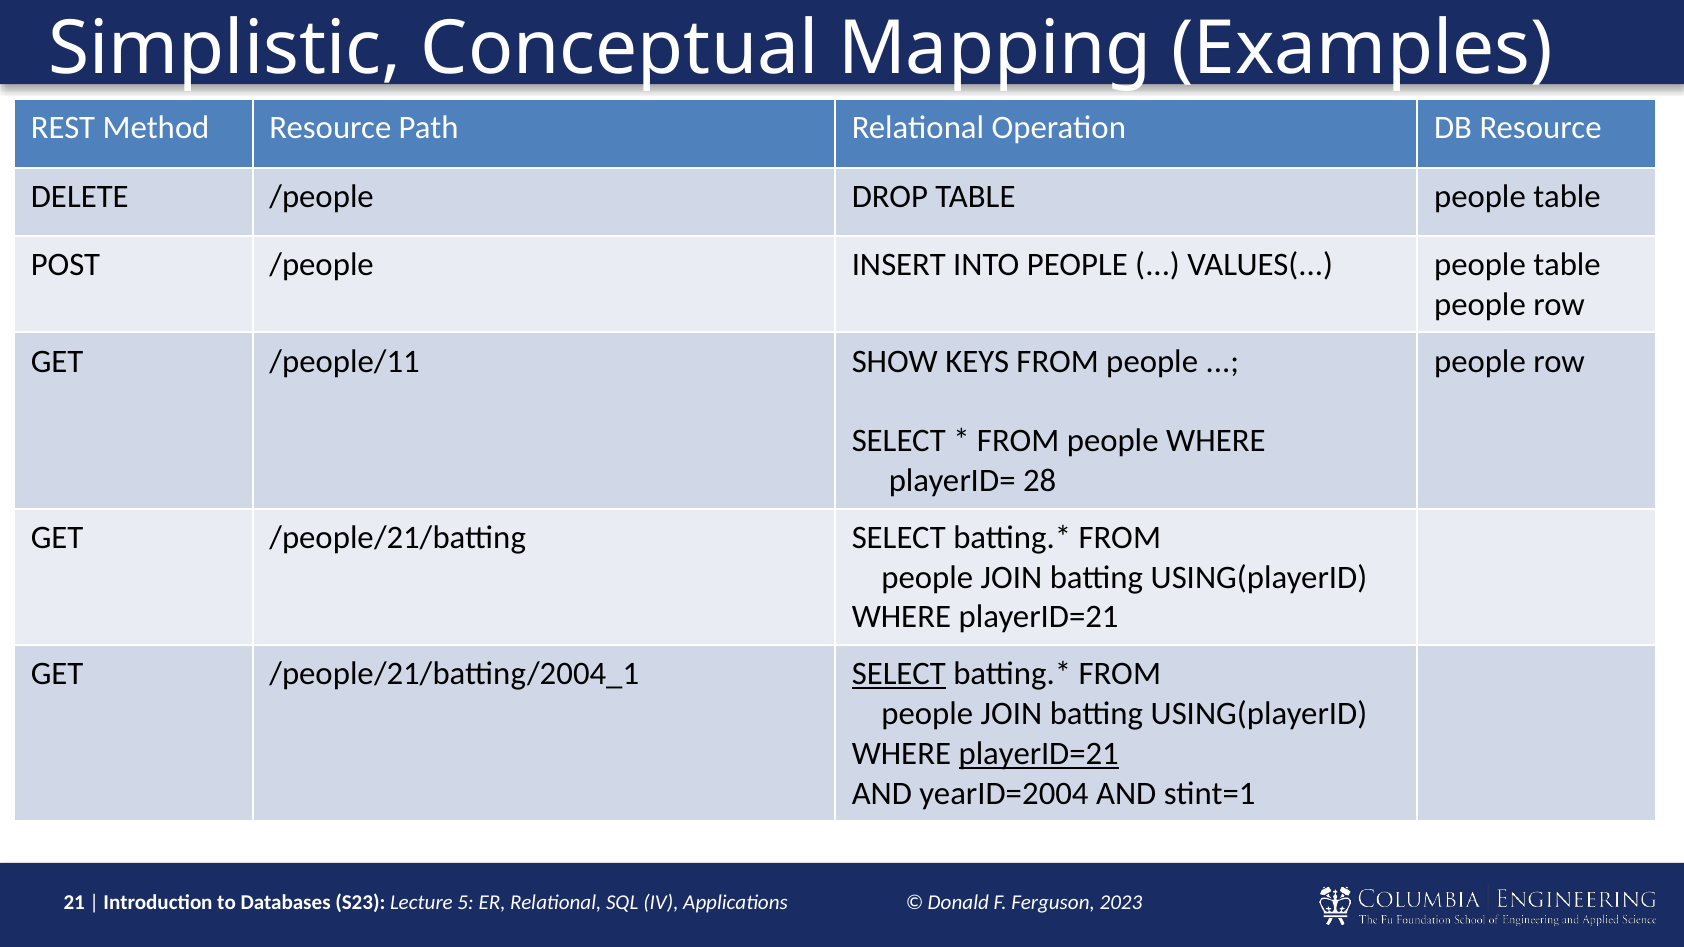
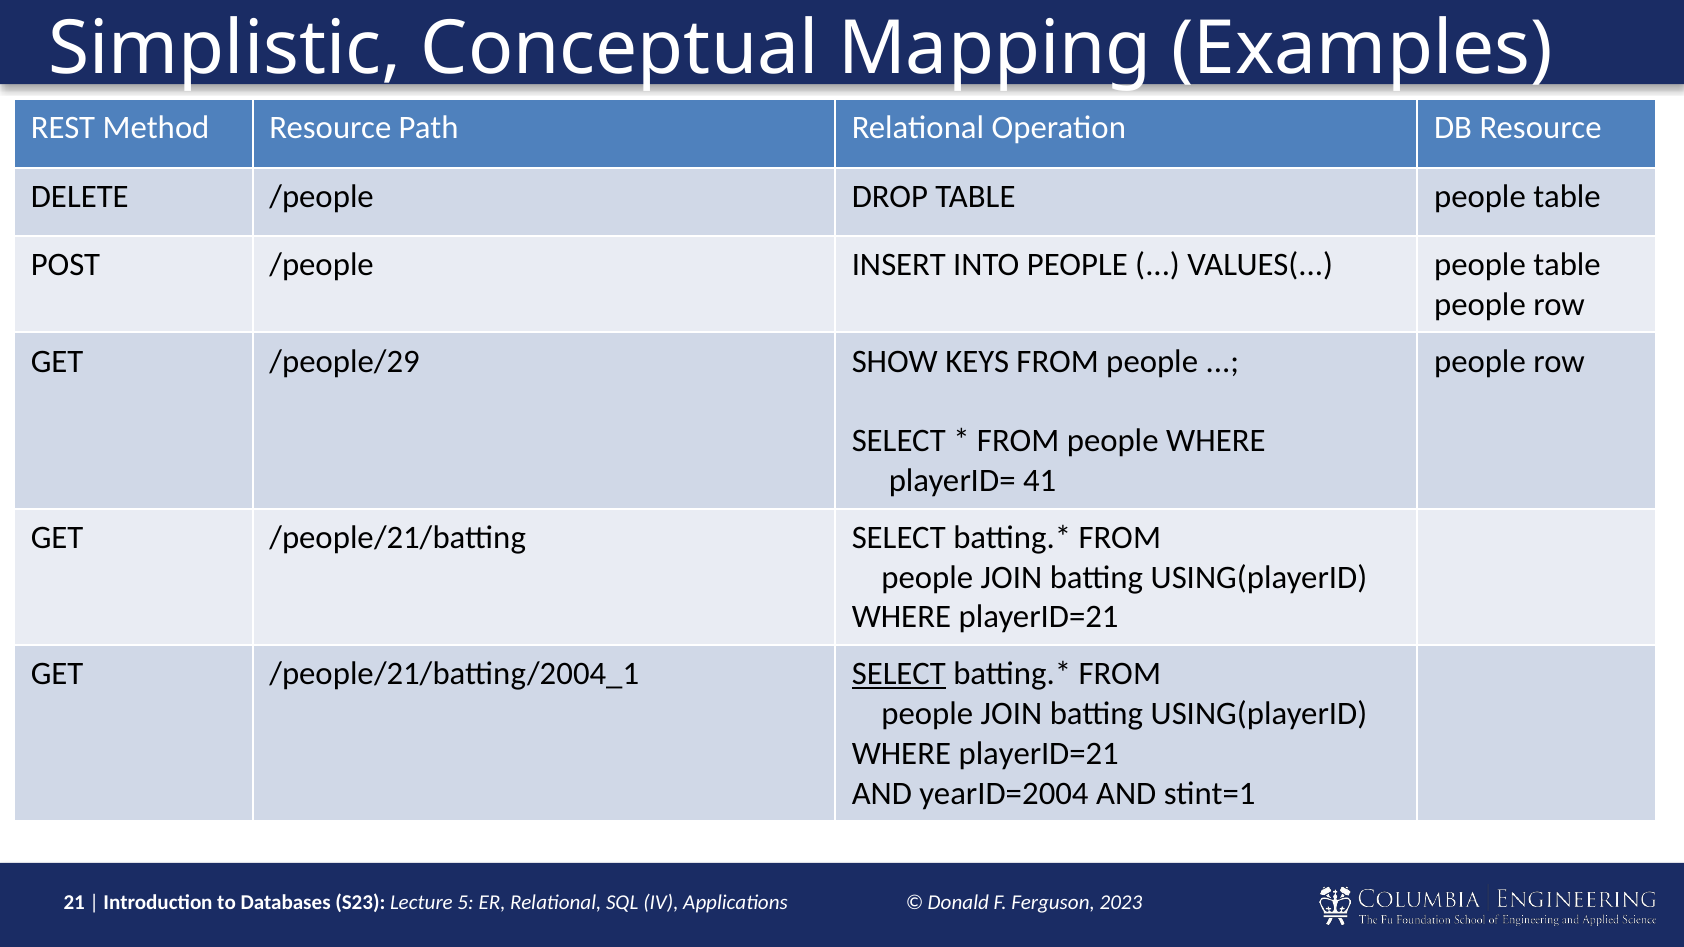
/people/11: /people/11 -> /people/29 (345, 361)
28: 28 -> 41 (1040, 481)
playerID=21 underline: present -> none (1039, 754)
